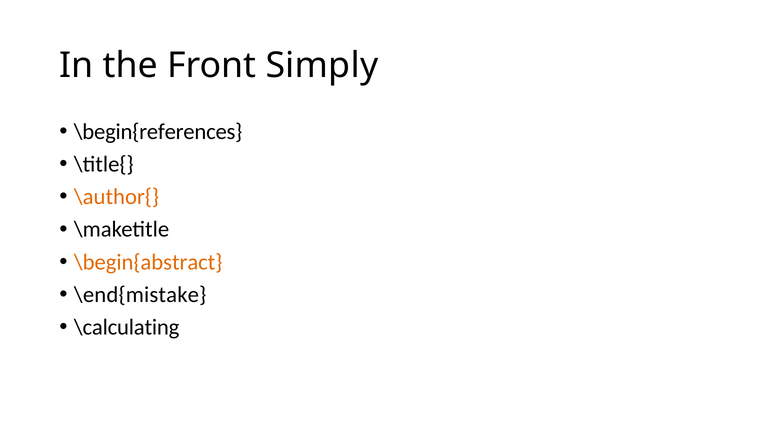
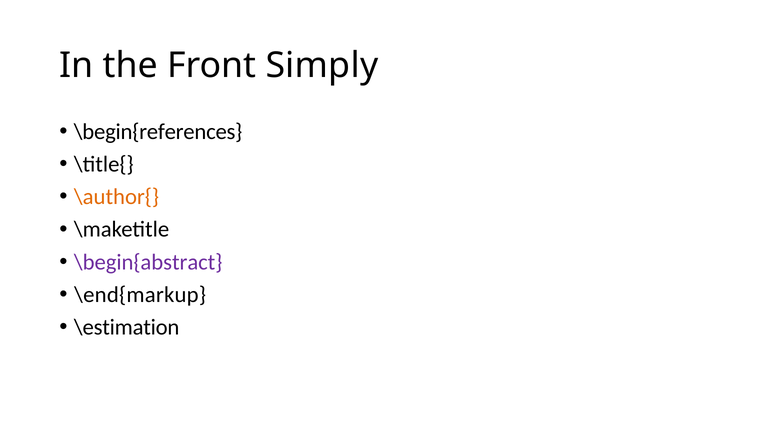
\begin{abstract colour: orange -> purple (148, 262)
\end{mistake: \end{mistake -> \end{markup (140, 295)
\calculating: \calculating -> \estimation (127, 327)
